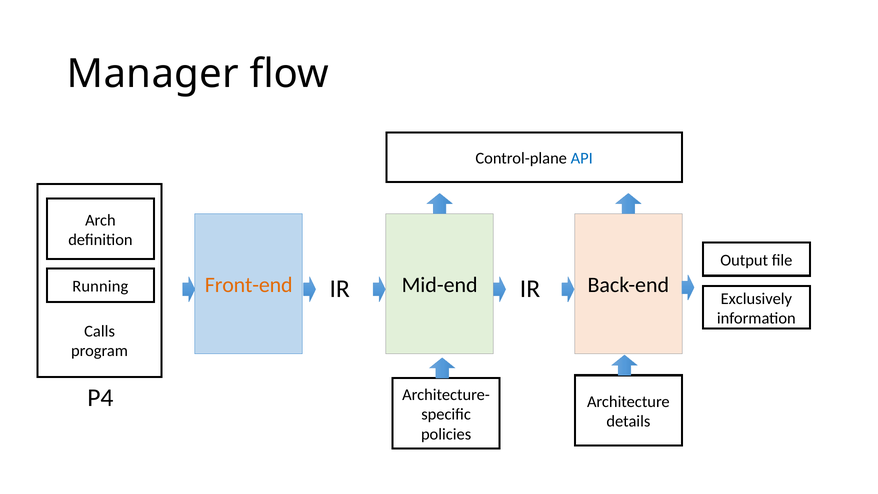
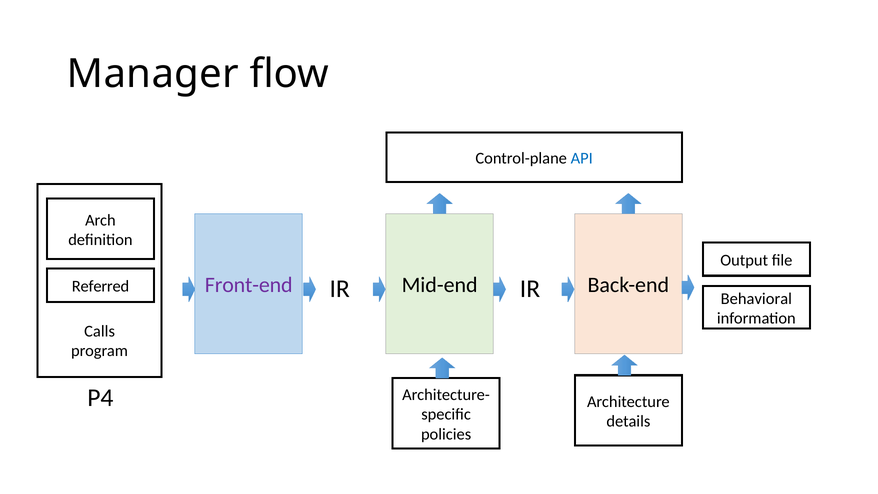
Front-end colour: orange -> purple (249, 285)
Running: Running -> Referred (100, 286)
Exclusively: Exclusively -> Behavioral (756, 299)
